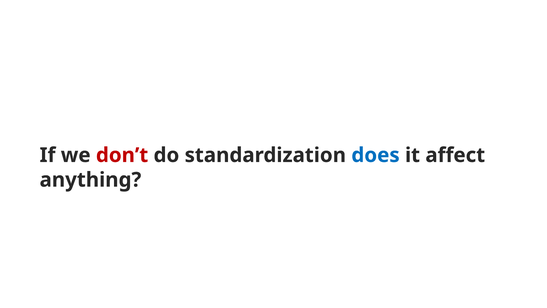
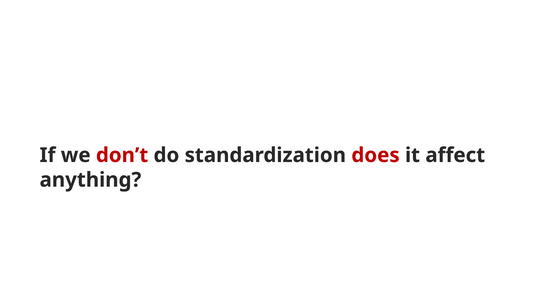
does colour: blue -> red (376, 155)
